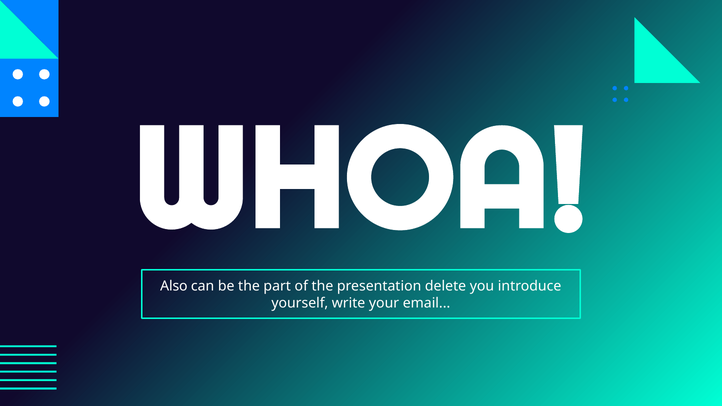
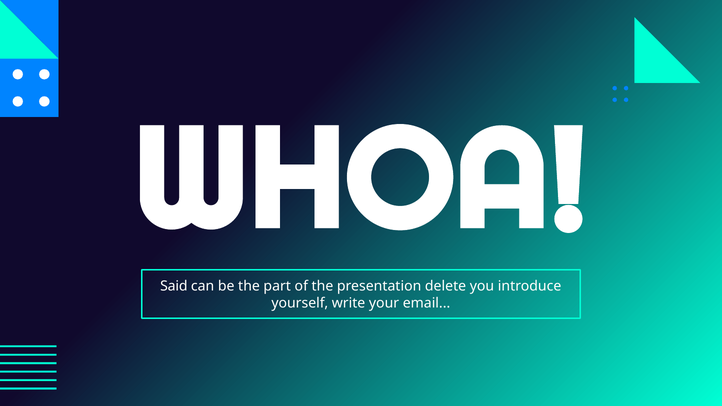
Also: Also -> Said (174, 286)
